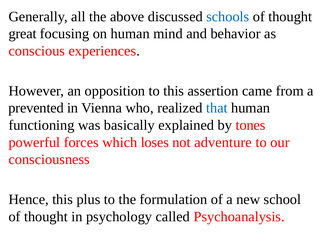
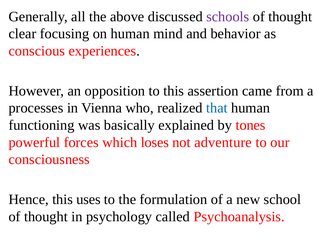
schools colour: blue -> purple (228, 17)
great: great -> clear (22, 34)
prevented: prevented -> processes (36, 108)
plus: plus -> uses (89, 200)
